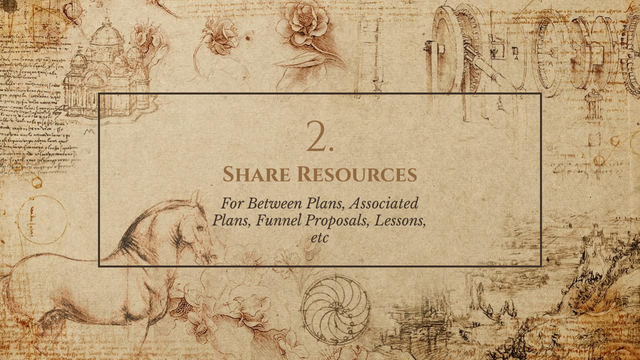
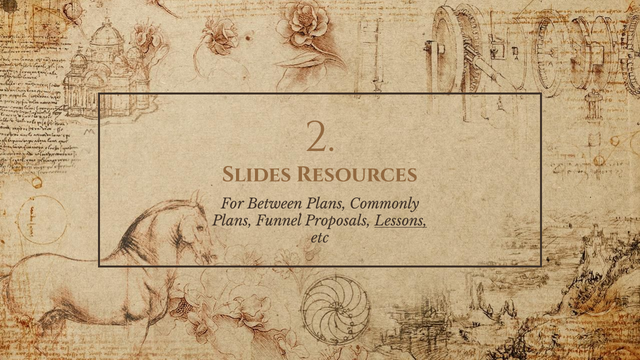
Share: Share -> Slides (257, 174)
Associated: Associated -> Commonly (385, 204)
Lessons underline: none -> present (401, 221)
